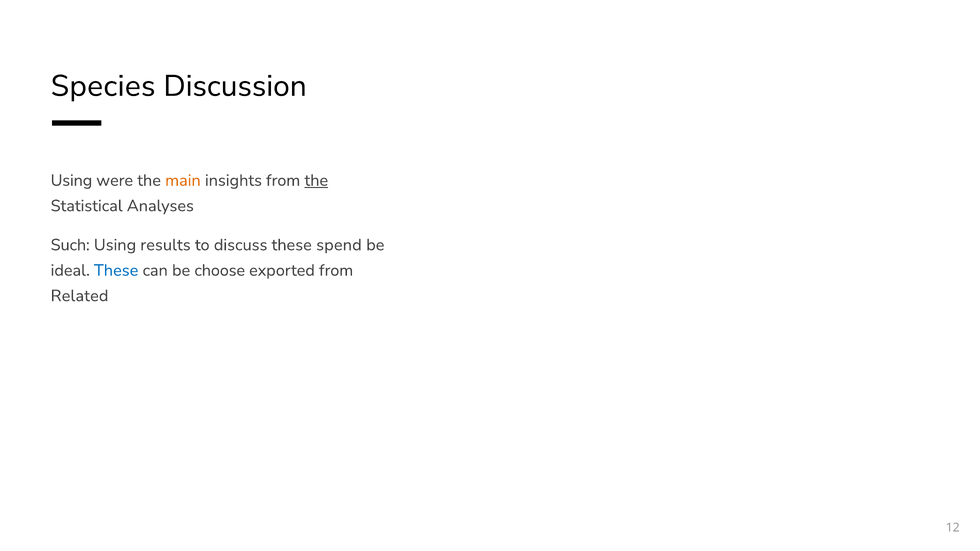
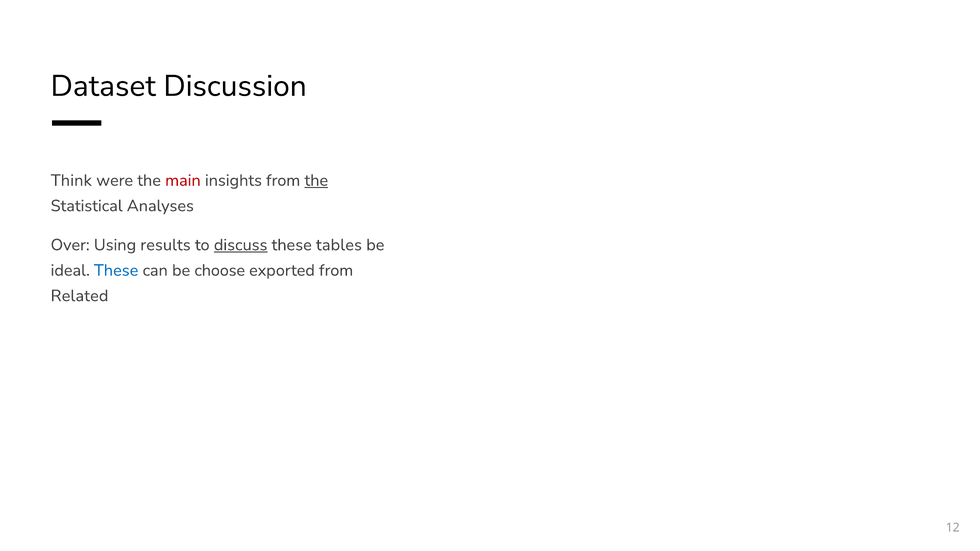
Species: Species -> Dataset (103, 86)
Using: Using -> Think (71, 180)
main colour: orange -> red (183, 180)
Such: Such -> Over (70, 245)
discuss underline: none -> present (241, 245)
spend: spend -> tables (339, 245)
